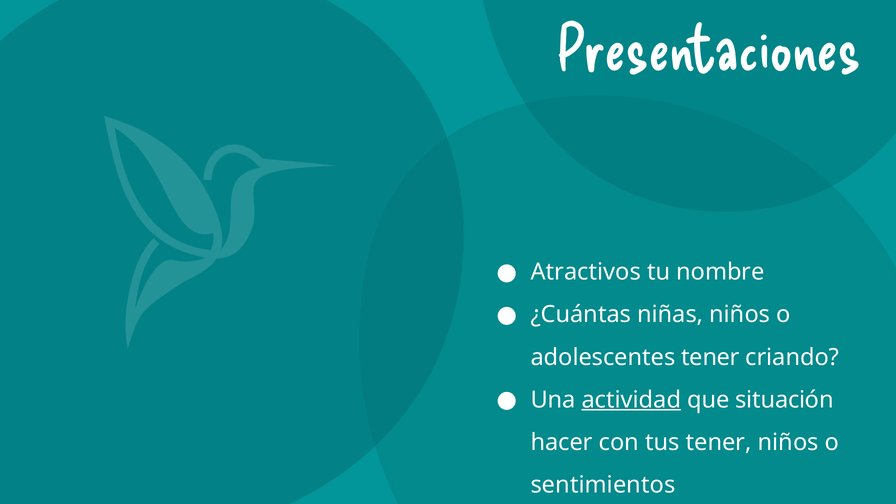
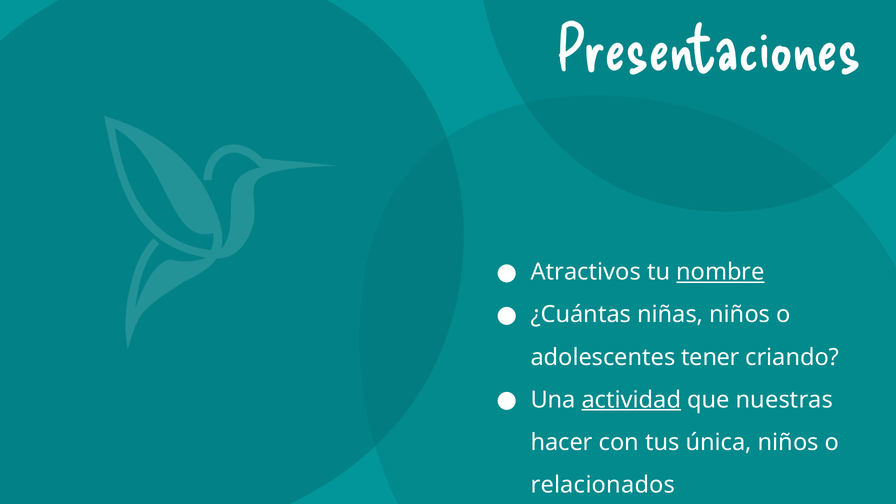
nombre underline: none -> present (720, 272)
situación: situación -> nuestras (784, 400)
tus tener: tener -> única (719, 442)
sentimientos: sentimientos -> relacionados (603, 485)
